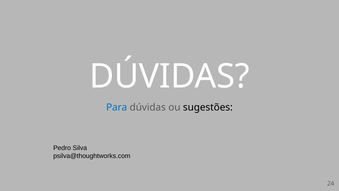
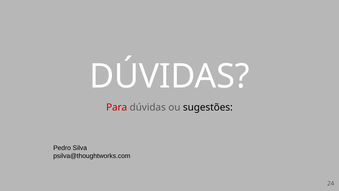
Para colour: blue -> red (117, 107)
